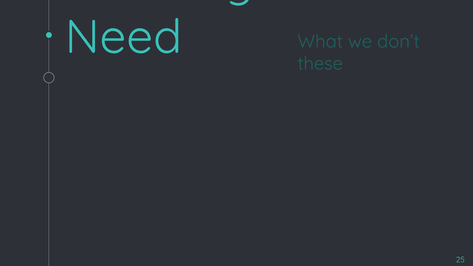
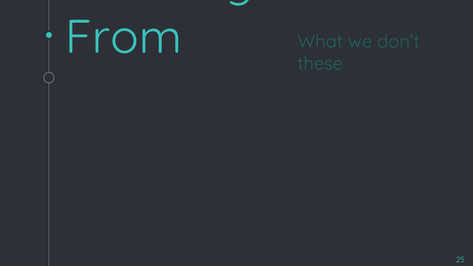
Need: Need -> From (123, 37)
